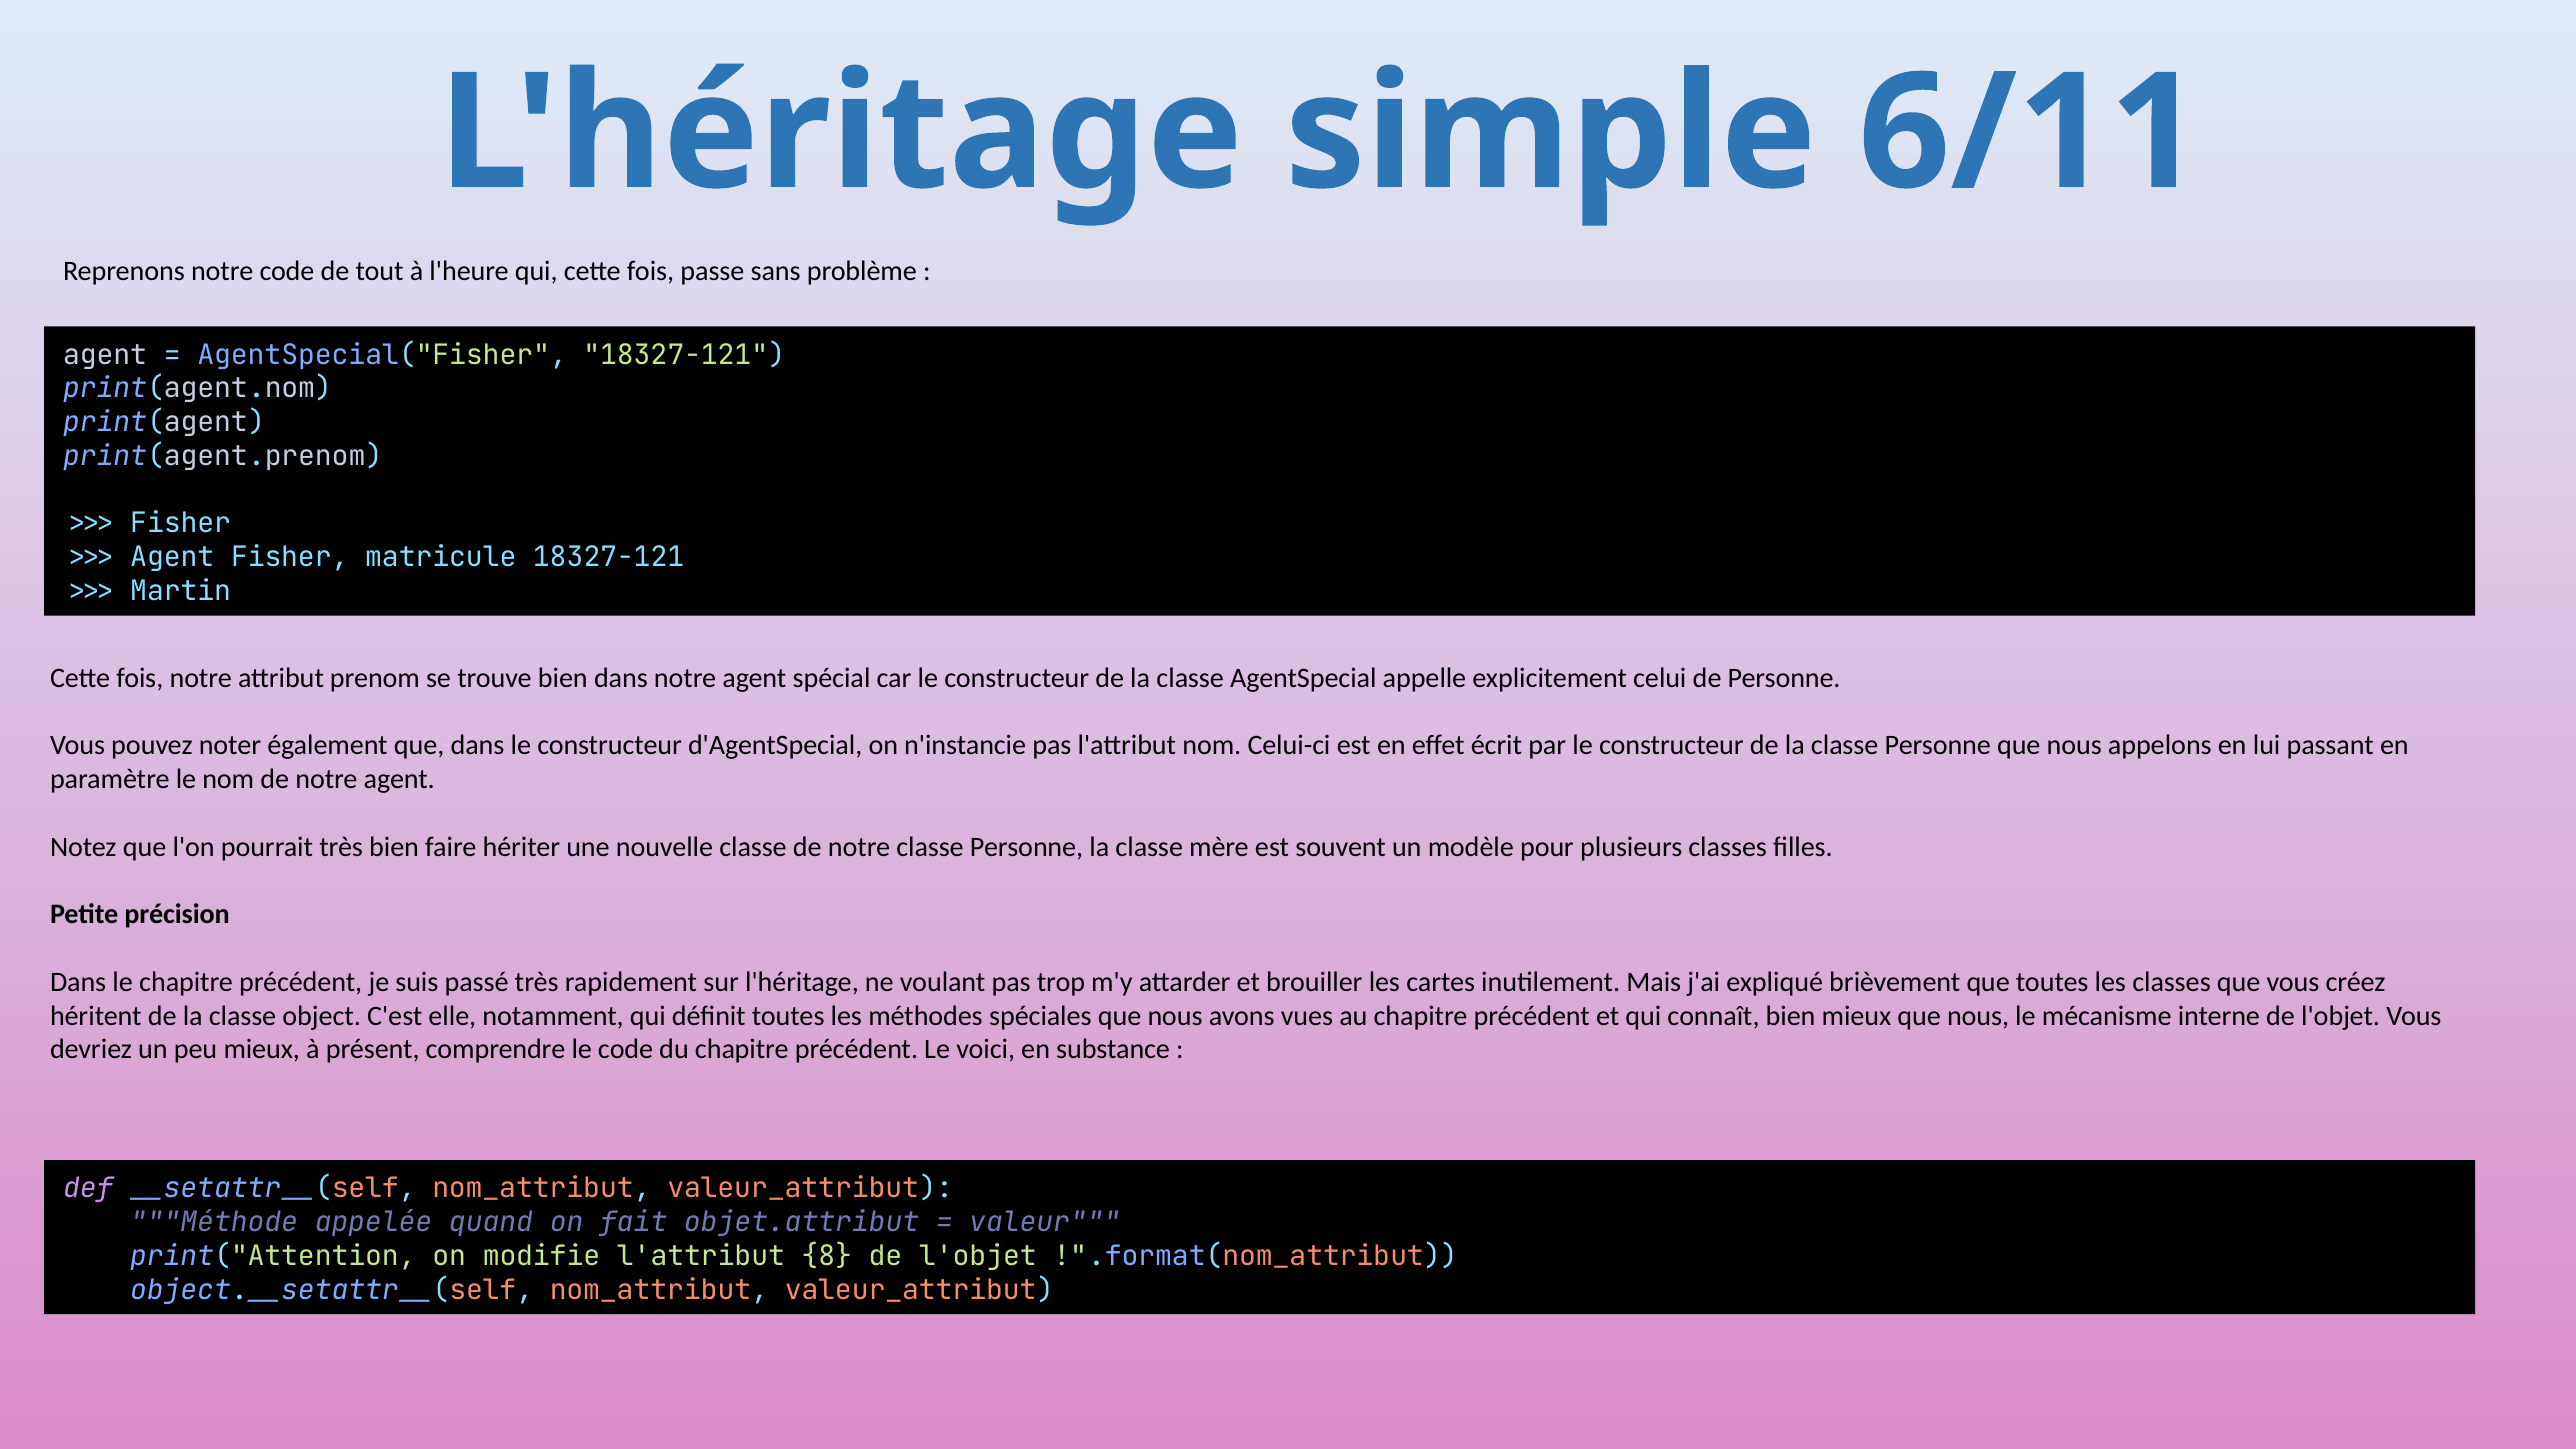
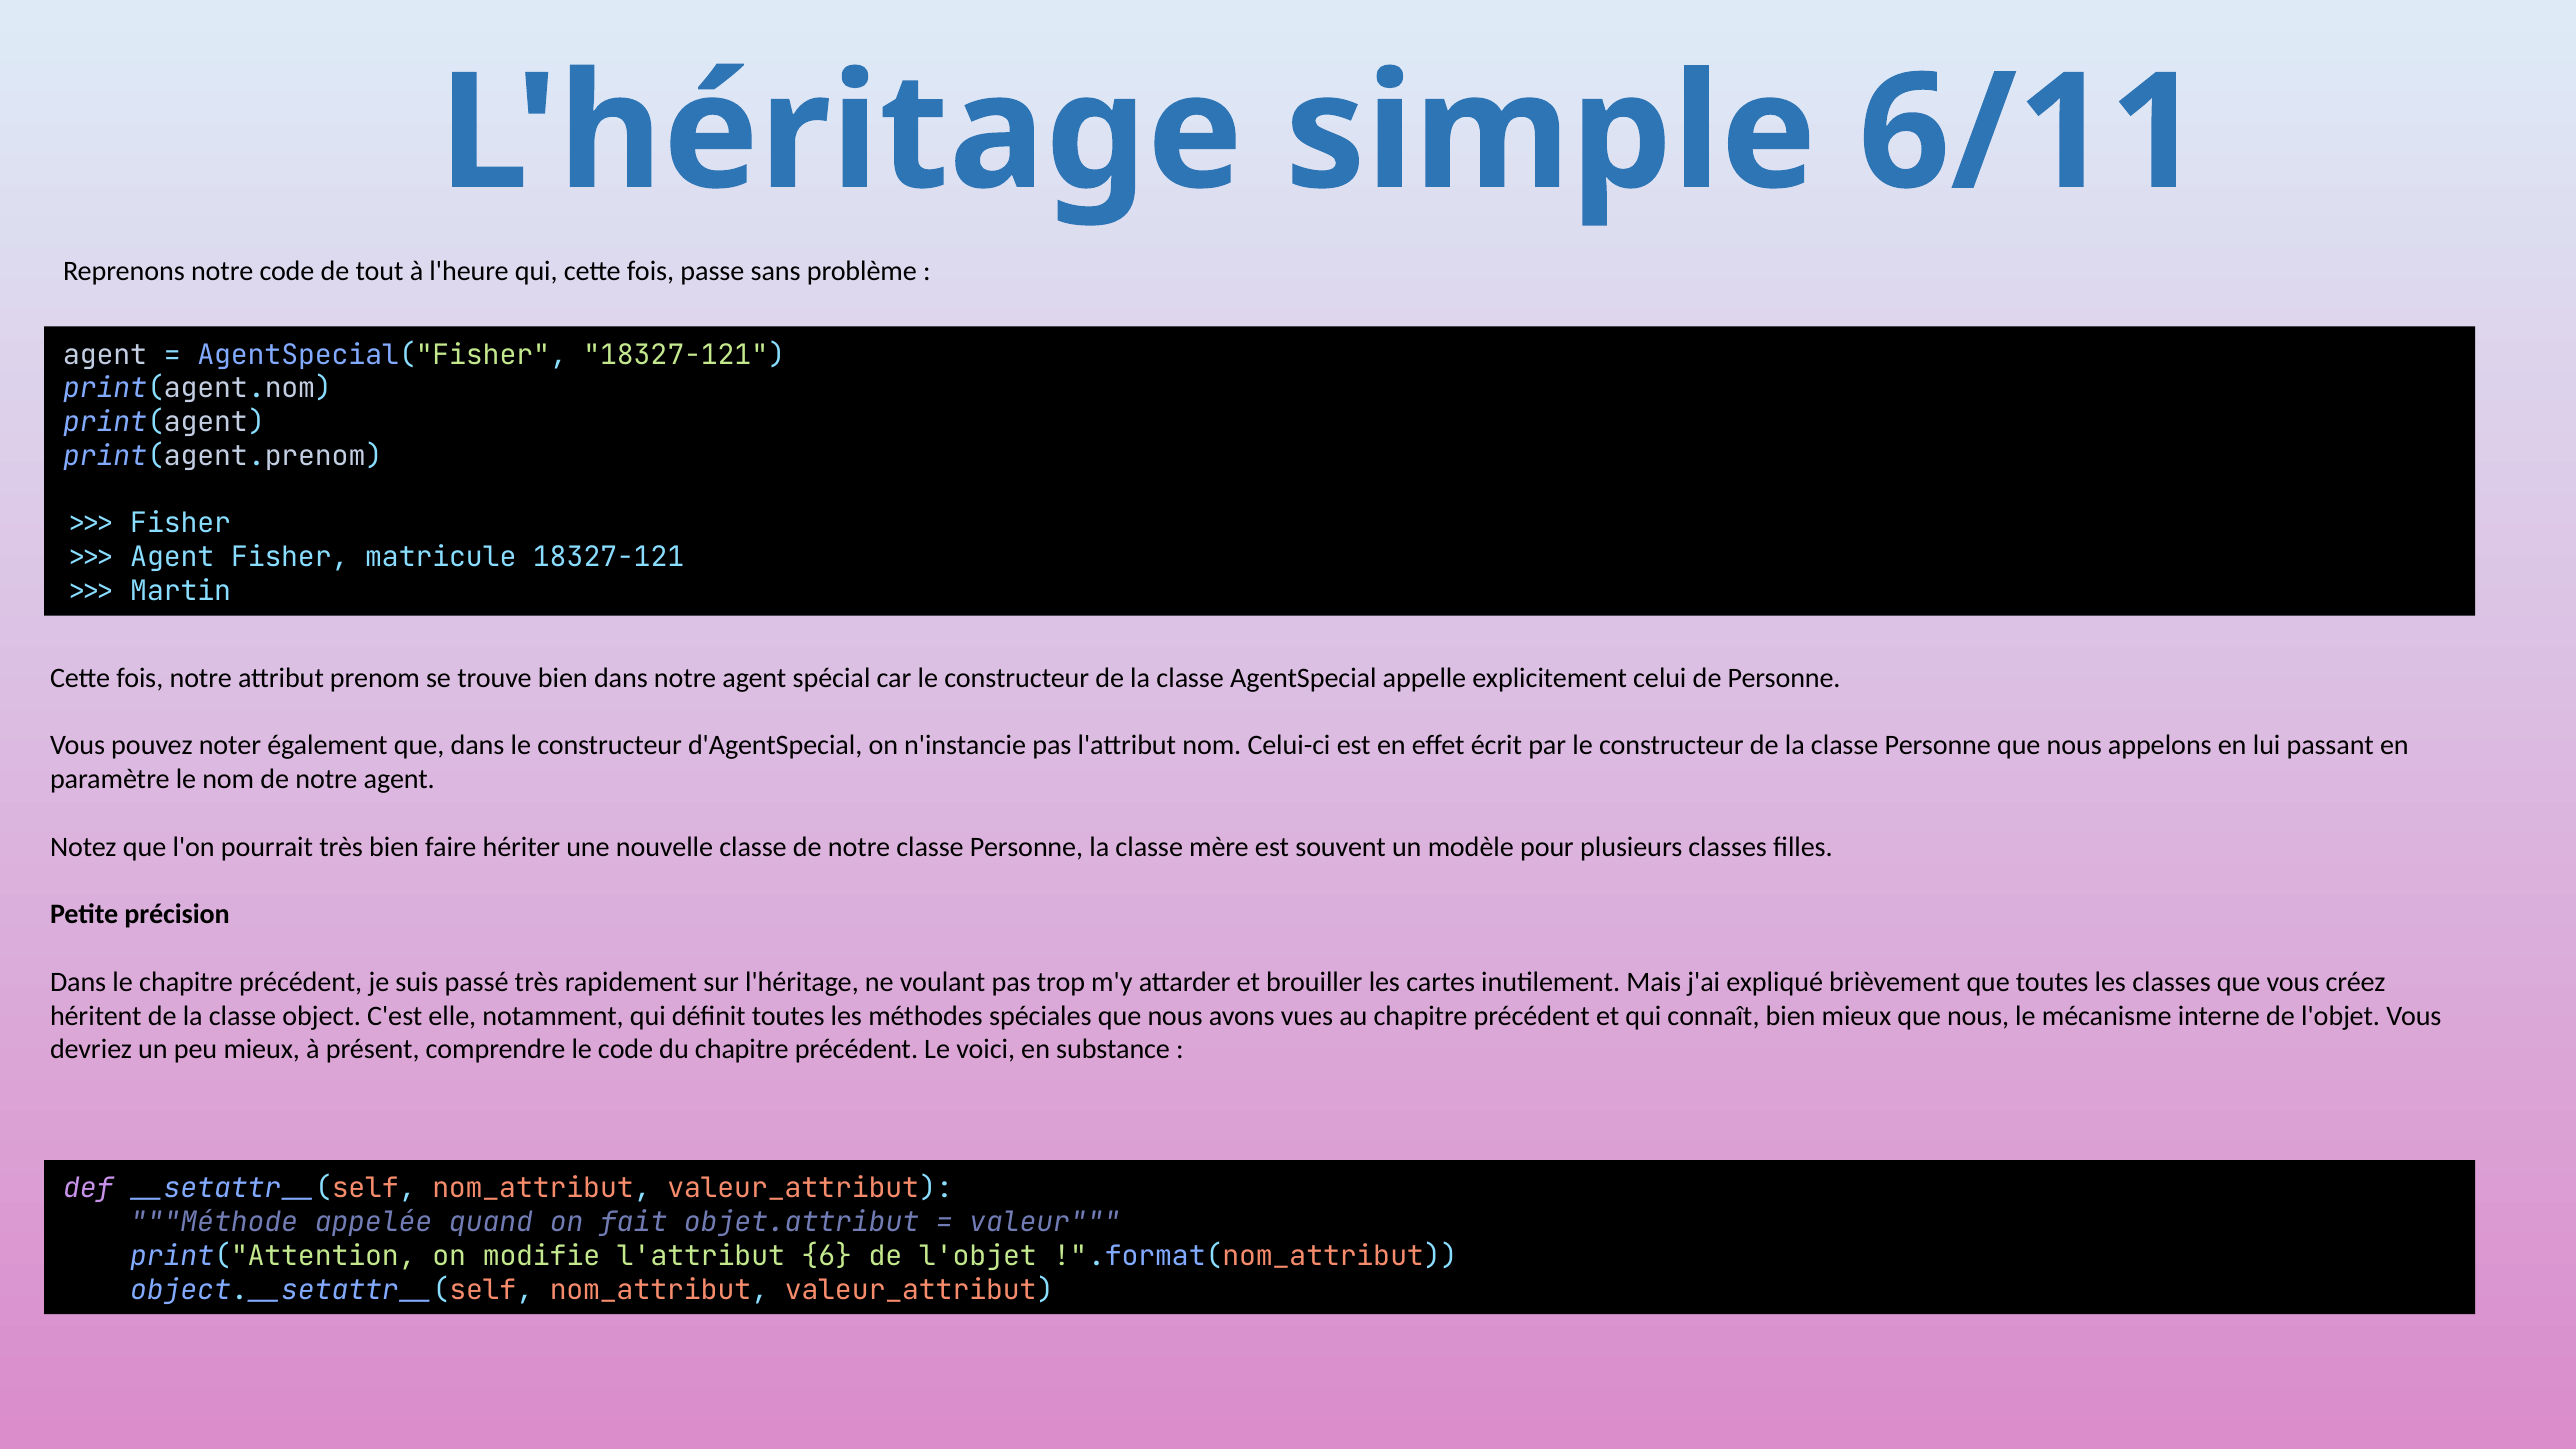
8: 8 -> 6 (827, 1256)
